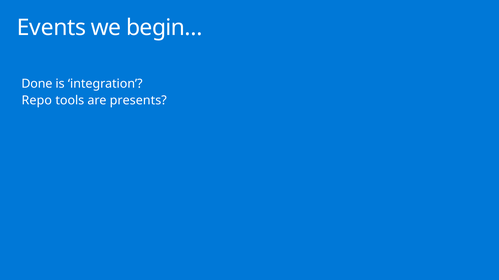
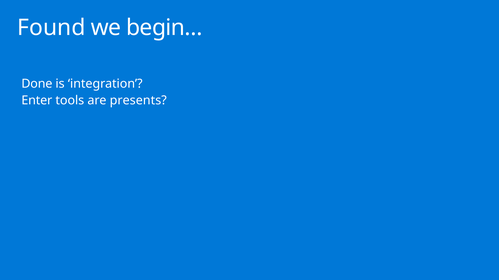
Events: Events -> Found (51, 28)
Repo: Repo -> Enter (37, 100)
